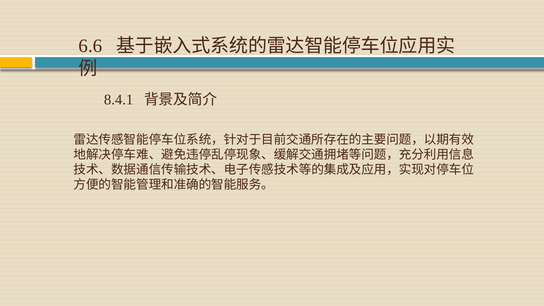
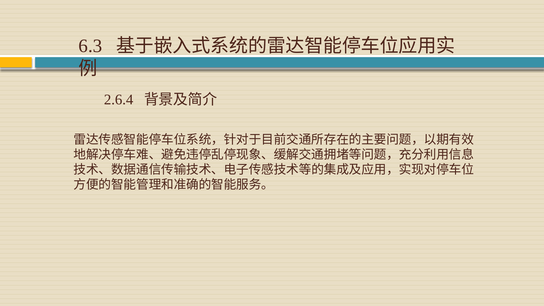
6.6: 6.6 -> 6.3 (90, 46)
8.4.1: 8.4.1 -> 2.6.4 (119, 100)
